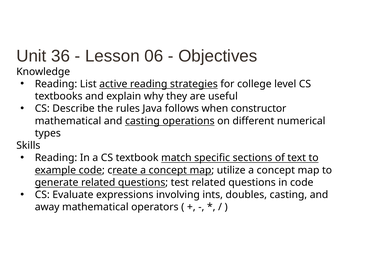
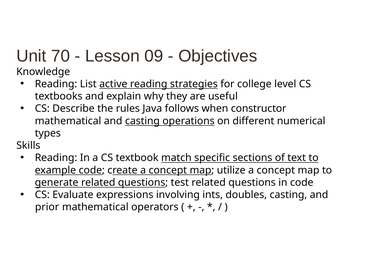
36: 36 -> 70 (61, 56)
06: 06 -> 09 (154, 56)
away: away -> prior (47, 207)
